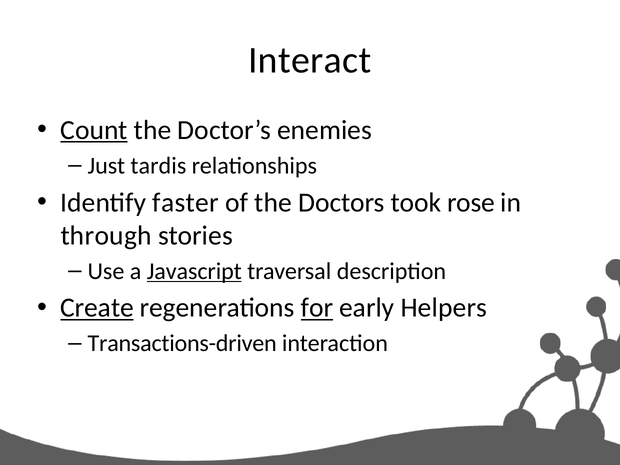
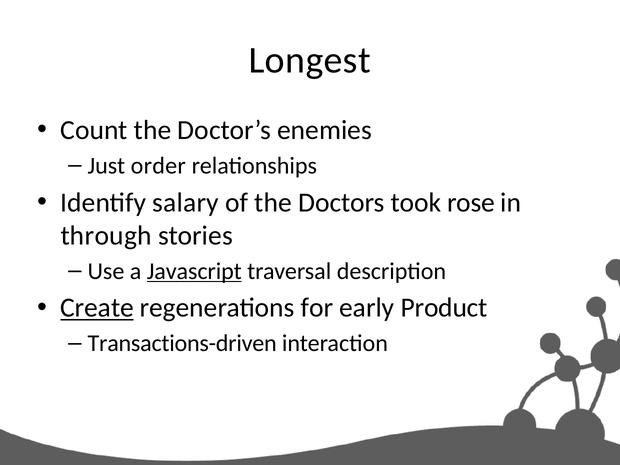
Interact: Interact -> Longest (310, 60)
Count underline: present -> none (94, 130)
tardis: tardis -> order (158, 166)
faster: faster -> salary (186, 202)
for underline: present -> none (317, 308)
Helpers: Helpers -> Product (444, 308)
